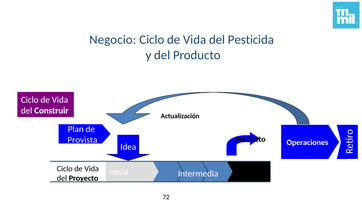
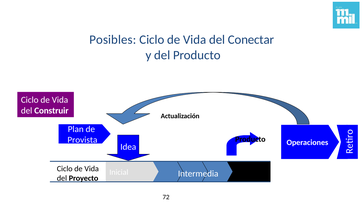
Negocio: Negocio -> Posibles (113, 40)
Pesticida: Pesticida -> Conectar (251, 40)
